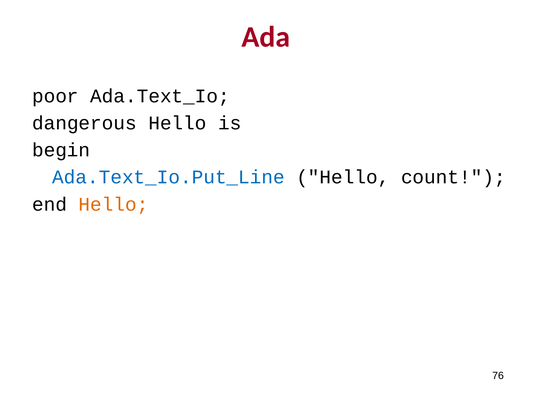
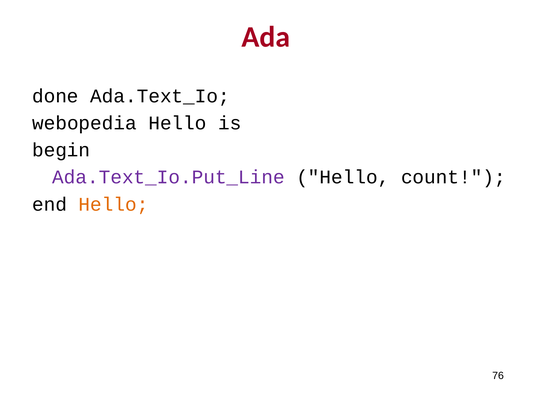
poor: poor -> done (55, 96)
dangerous: dangerous -> webopedia (84, 123)
Ada.Text_Io.Put_Line colour: blue -> purple (169, 177)
